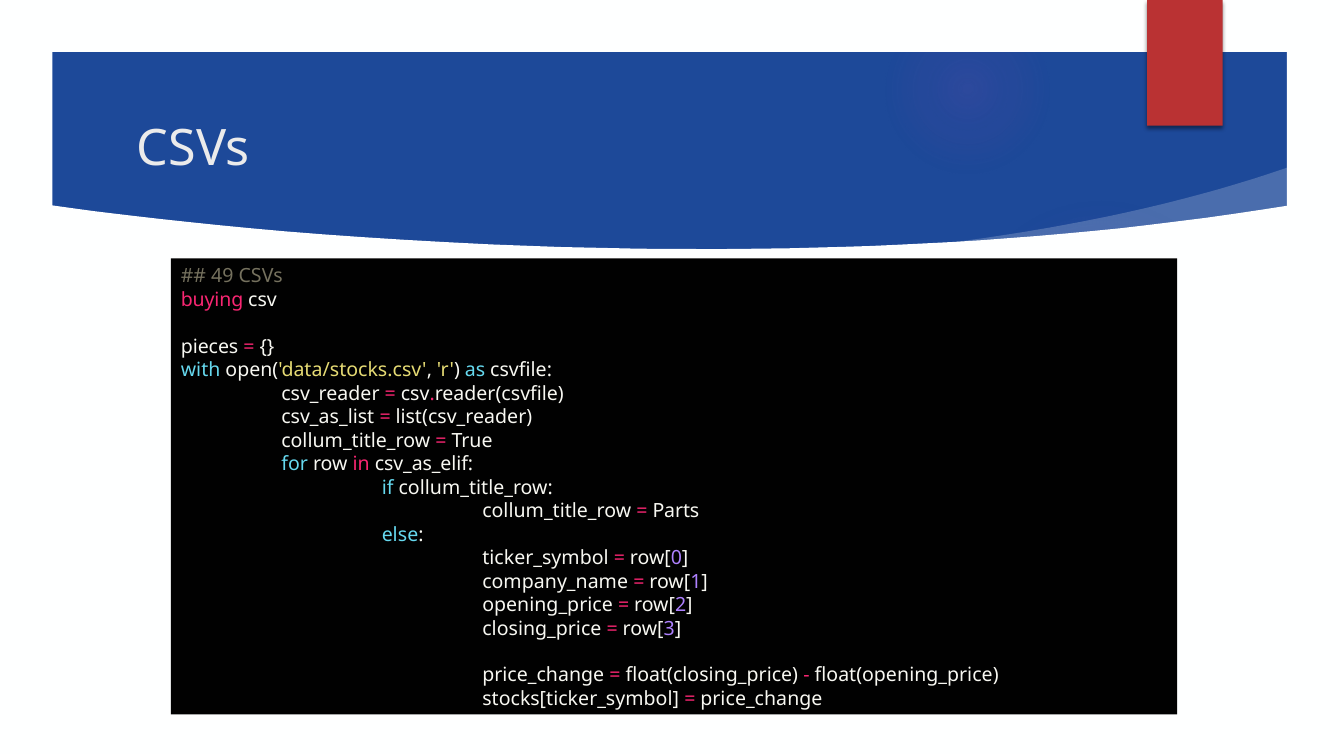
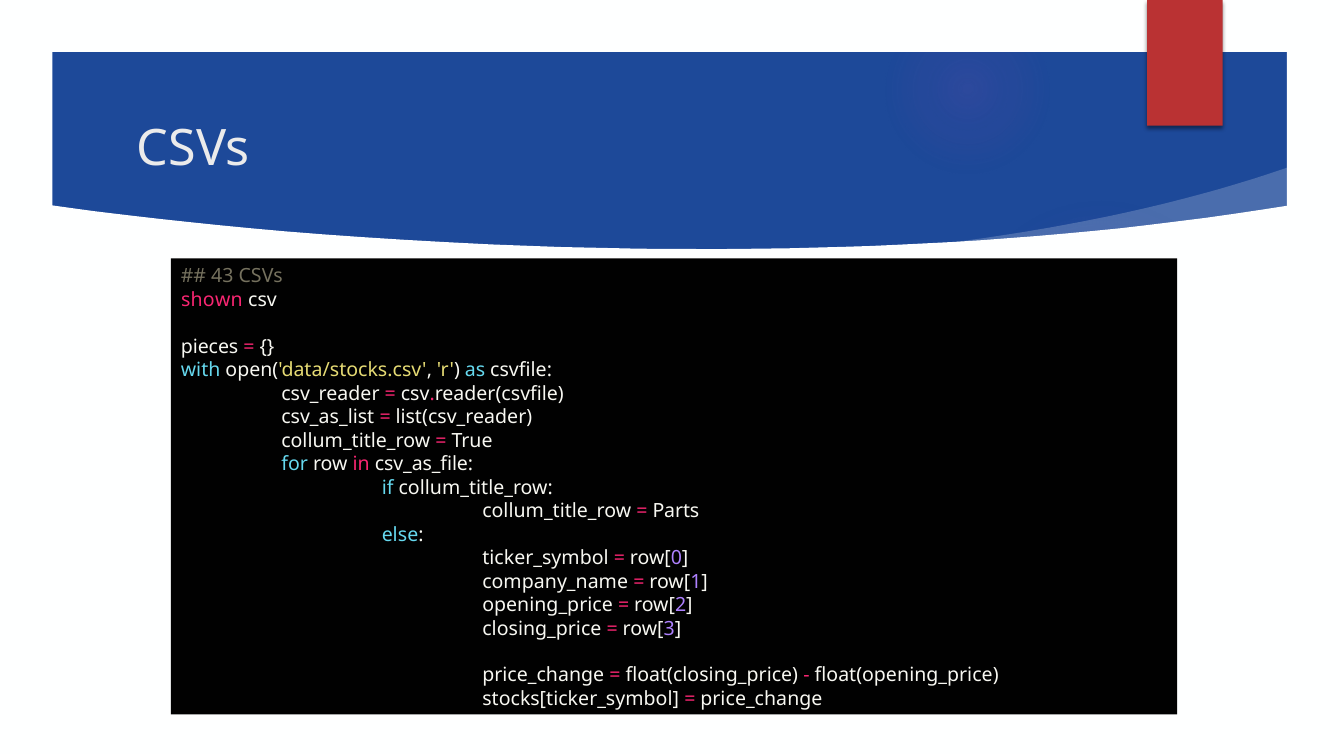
49: 49 -> 43 (222, 276)
buying: buying -> shown (212, 300)
csv_as_elif: csv_as_elif -> csv_as_file (424, 464)
